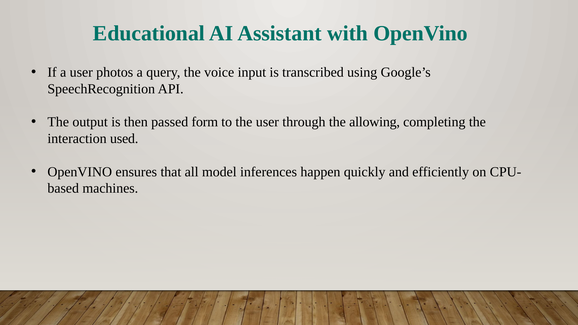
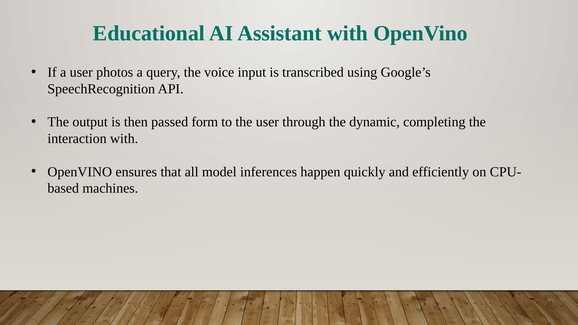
allowing: allowing -> dynamic (375, 122)
interaction used: used -> with (124, 139)
